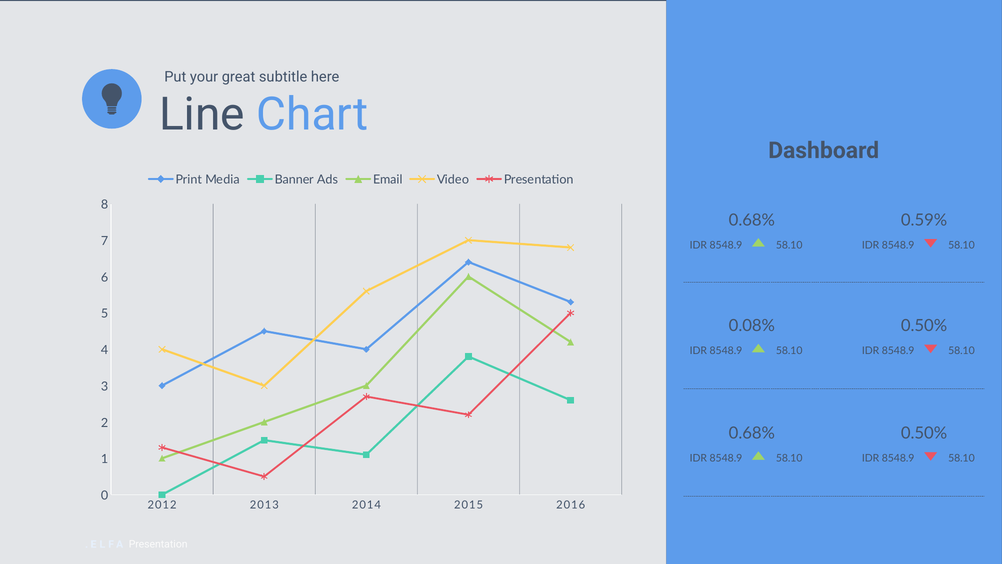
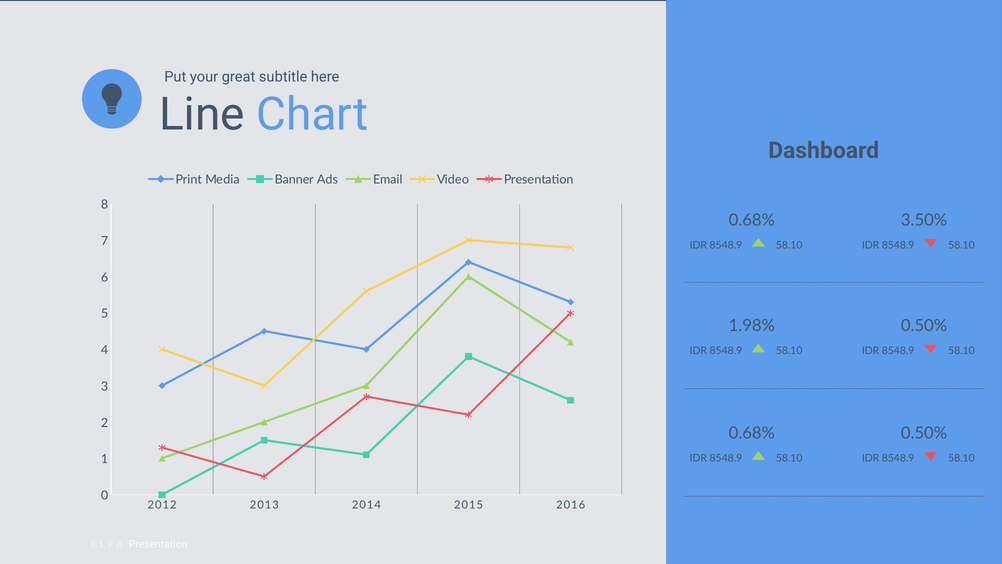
0.59%: 0.59% -> 3.50% (924, 220)
0.08%: 0.08% -> 1.98% (752, 326)
